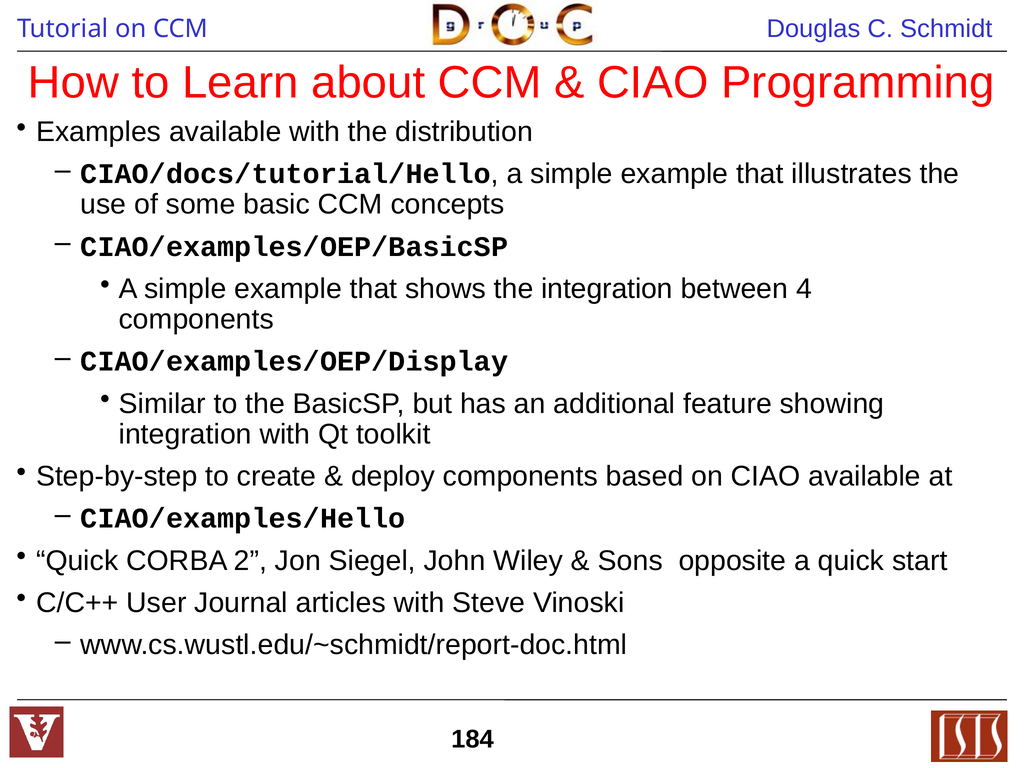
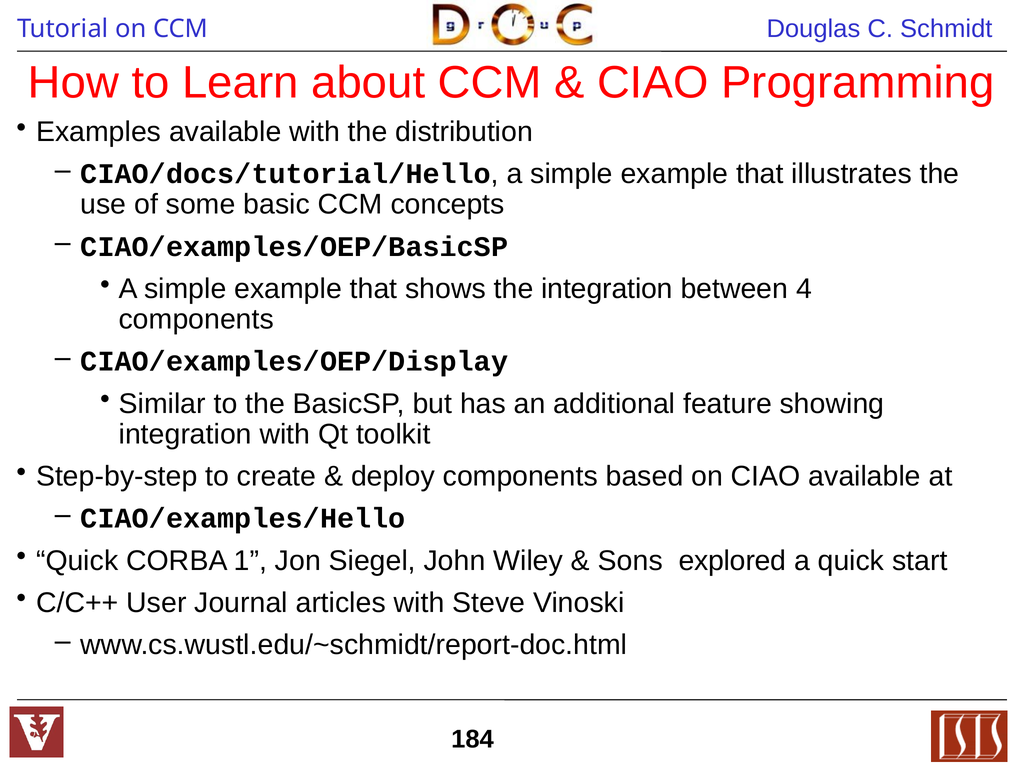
2: 2 -> 1 (250, 561)
opposite: opposite -> explored (732, 561)
